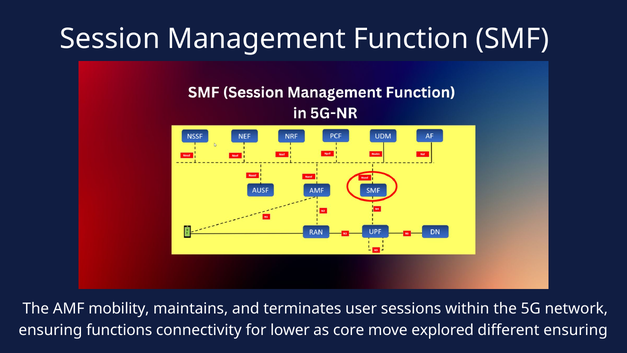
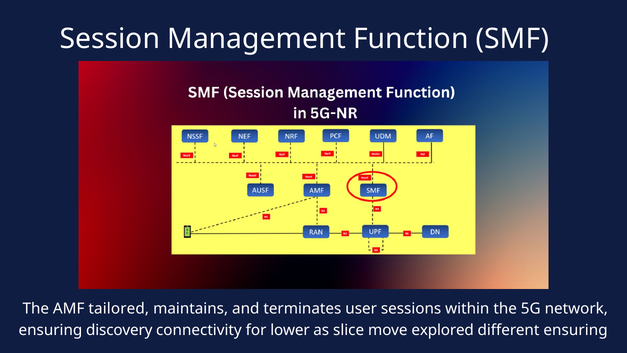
mobility: mobility -> tailored (119, 309)
functions: functions -> discovery (119, 330)
core: core -> slice (349, 330)
